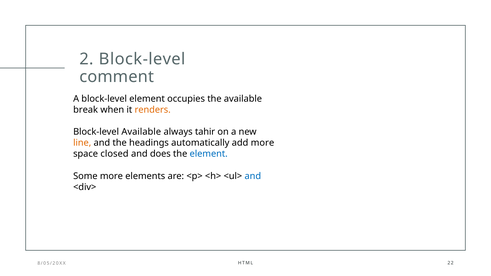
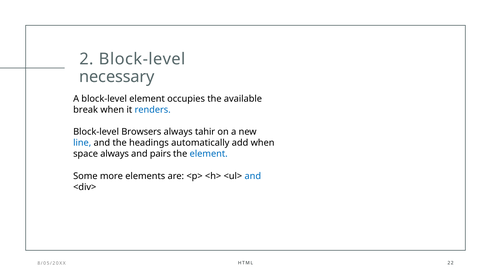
comment: comment -> necessary (117, 77)
renders colour: orange -> blue (153, 110)
Block-level Available: Available -> Browsers (141, 132)
line colour: orange -> blue (82, 143)
add more: more -> when (263, 143)
space closed: closed -> always (115, 154)
does: does -> pairs (160, 154)
